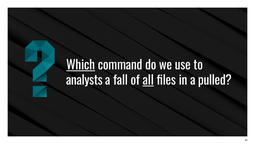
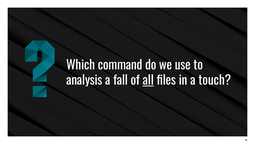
Which underline: present -> none (81, 65)
analysts: analysts -> analysis (84, 80)
pulled: pulled -> touch (215, 80)
